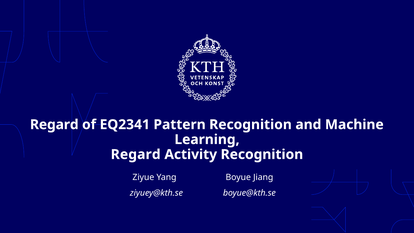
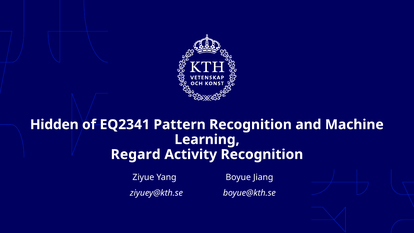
Regard: Regard -> Hidden (54, 125)
